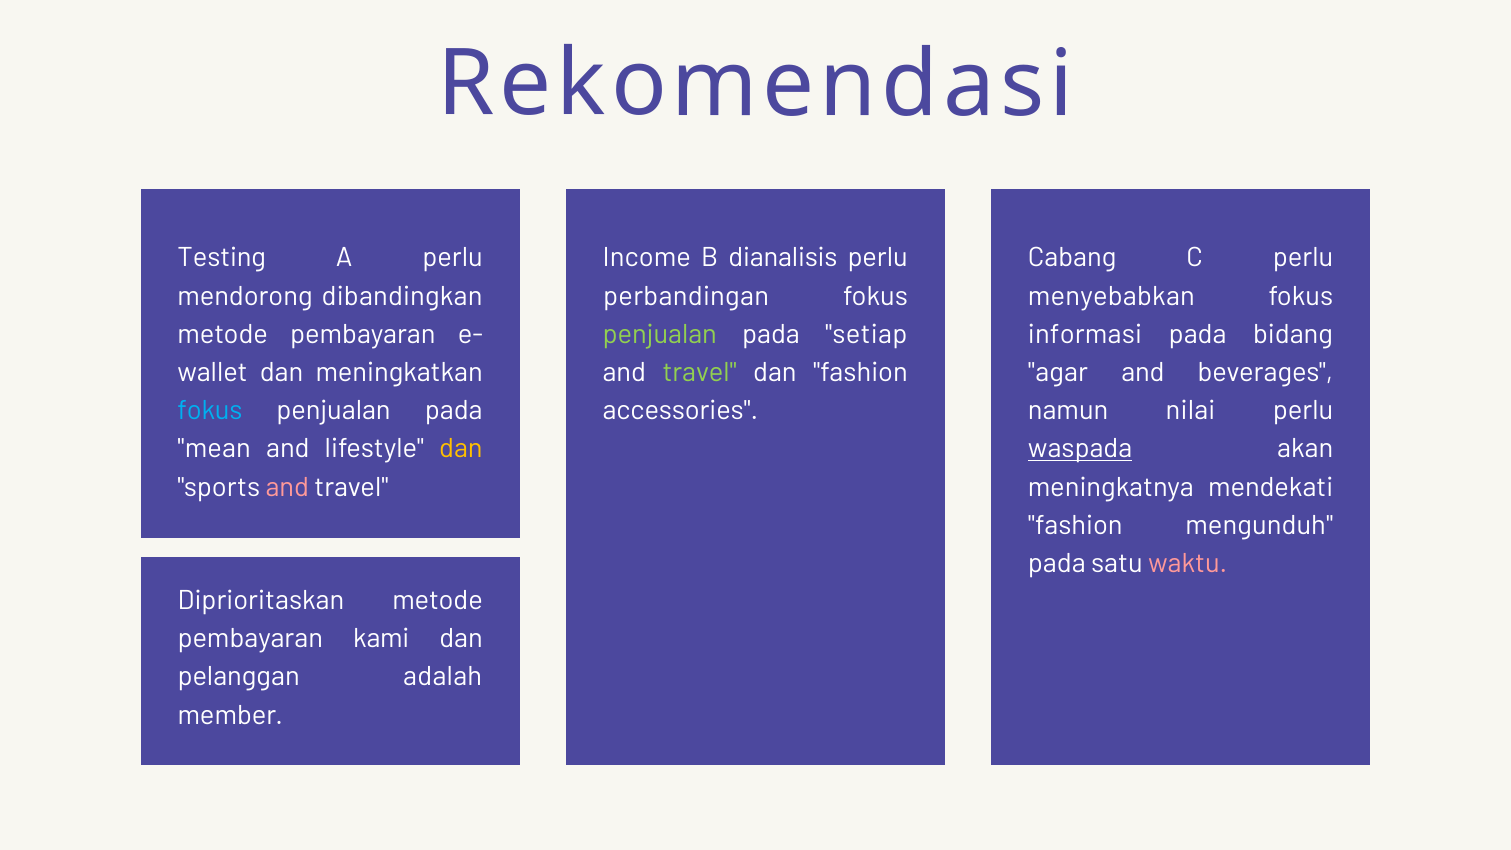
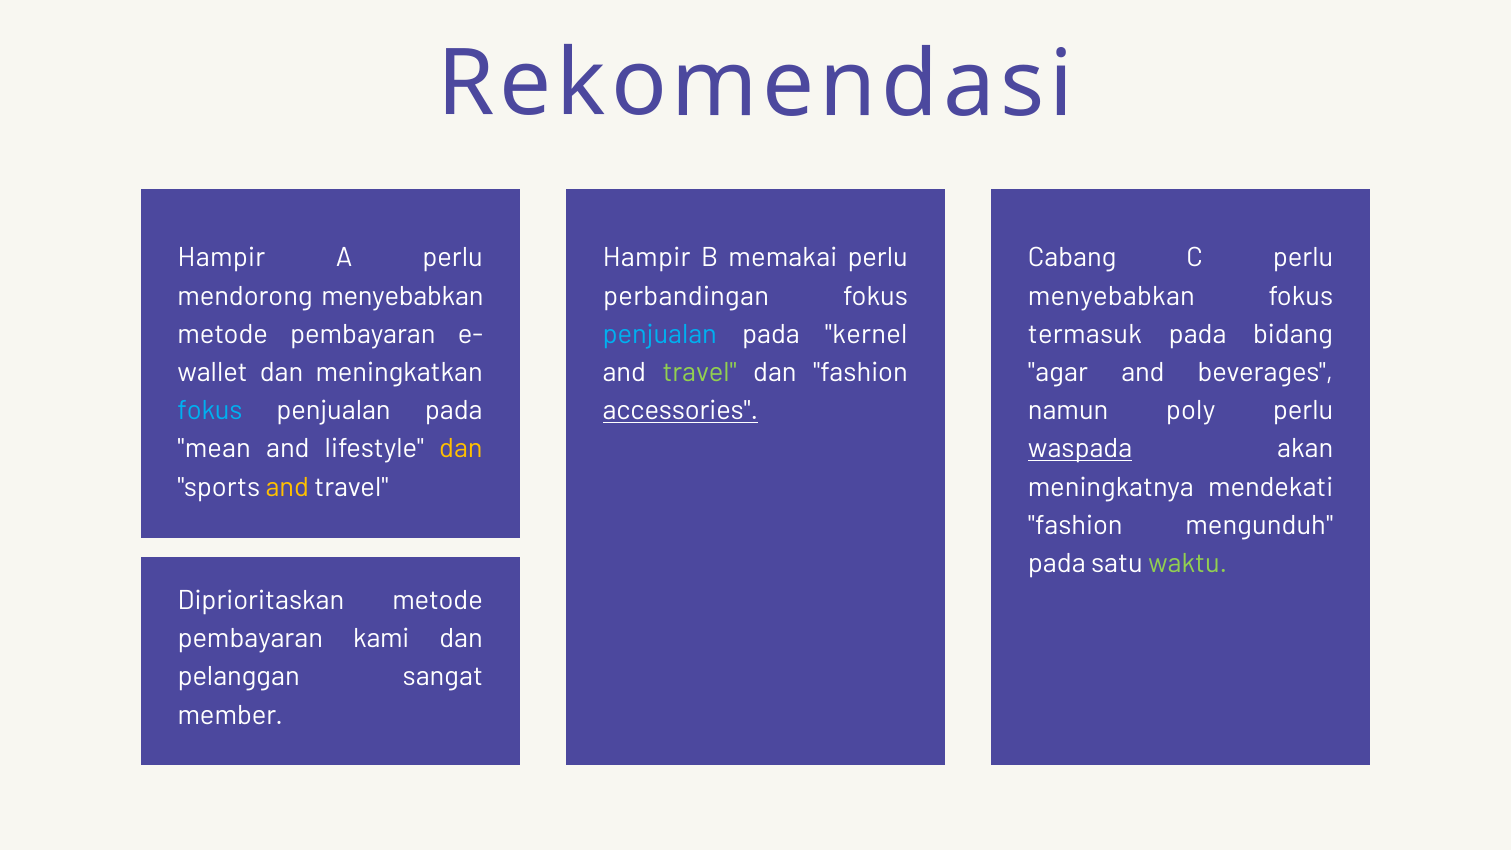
Testing: Testing -> Hampir (222, 258)
Income: Income -> Hampir (647, 258)
dianalisis: dianalisis -> memakai (783, 258)
mendorong dibandingkan: dibandingkan -> menyebabkan (402, 296)
penjualan colour: light green -> light blue (660, 334)
setiap: setiap -> kernel (866, 334)
informasi: informasi -> termasuk (1085, 334)
accessories underline: none -> present (680, 411)
nilai: nilai -> poly (1191, 411)
and colour: pink -> yellow (287, 487)
waktu colour: pink -> light green (1188, 563)
adalah: adalah -> sangat (443, 677)
